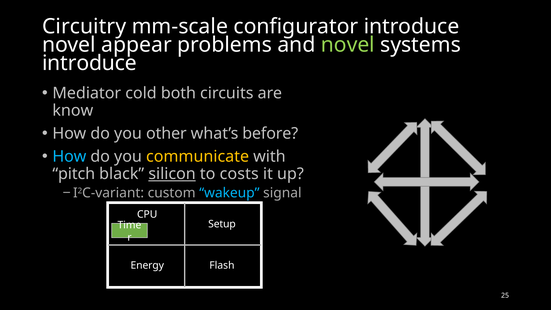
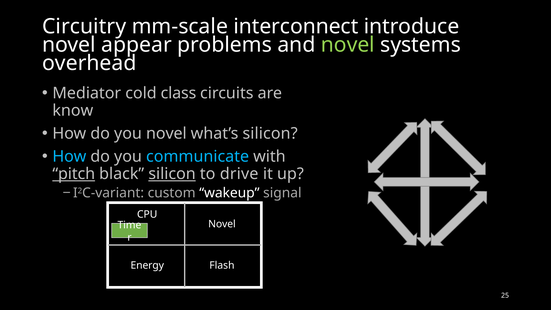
configurator: configurator -> interconnect (296, 27)
introduce: introduce -> overhead (89, 63)
both: both -> class (178, 93)
you other: other -> novel (166, 134)
what’s before: before -> silicon (270, 134)
communicate colour: yellow -> light blue (198, 157)
pitch underline: none -> present (74, 174)
costs: costs -> drive (239, 174)
wakeup colour: light blue -> white (229, 193)
Setup: Setup -> Novel (222, 224)
